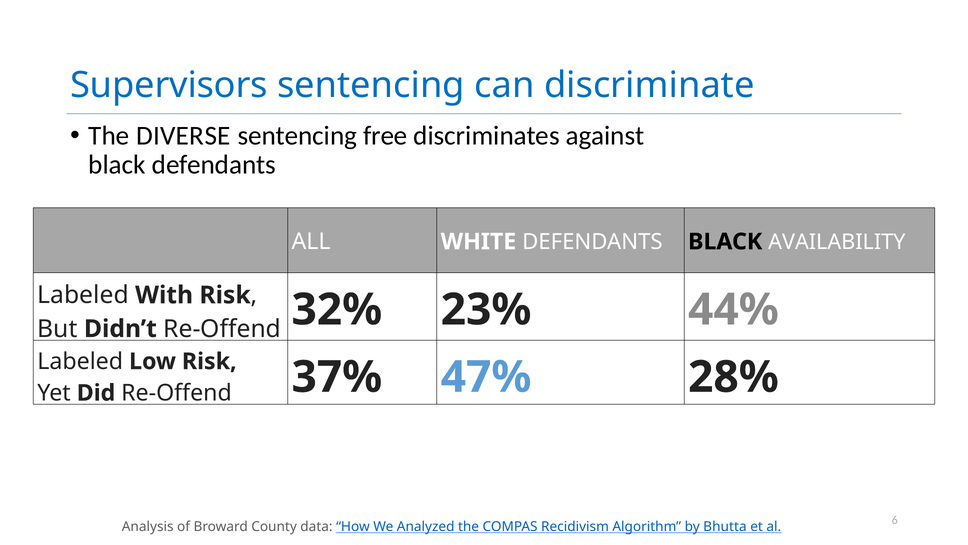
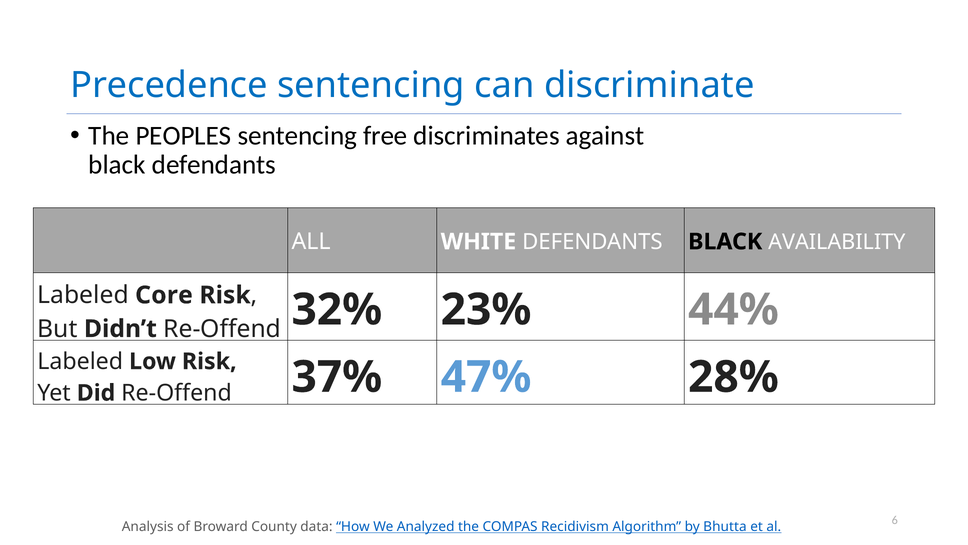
Supervisors: Supervisors -> Precedence (169, 85)
DIVERSE: DIVERSE -> PEOPLES (184, 135)
With: With -> Core (164, 295)
